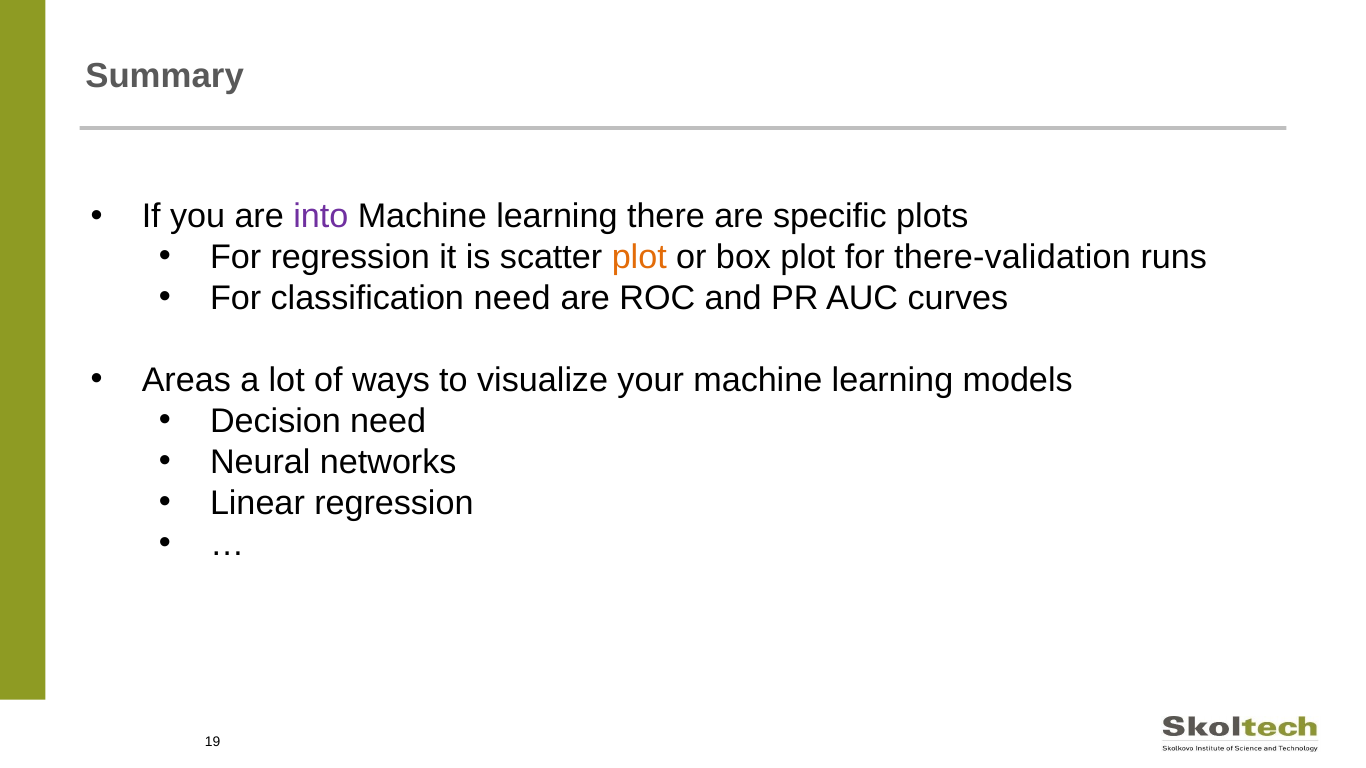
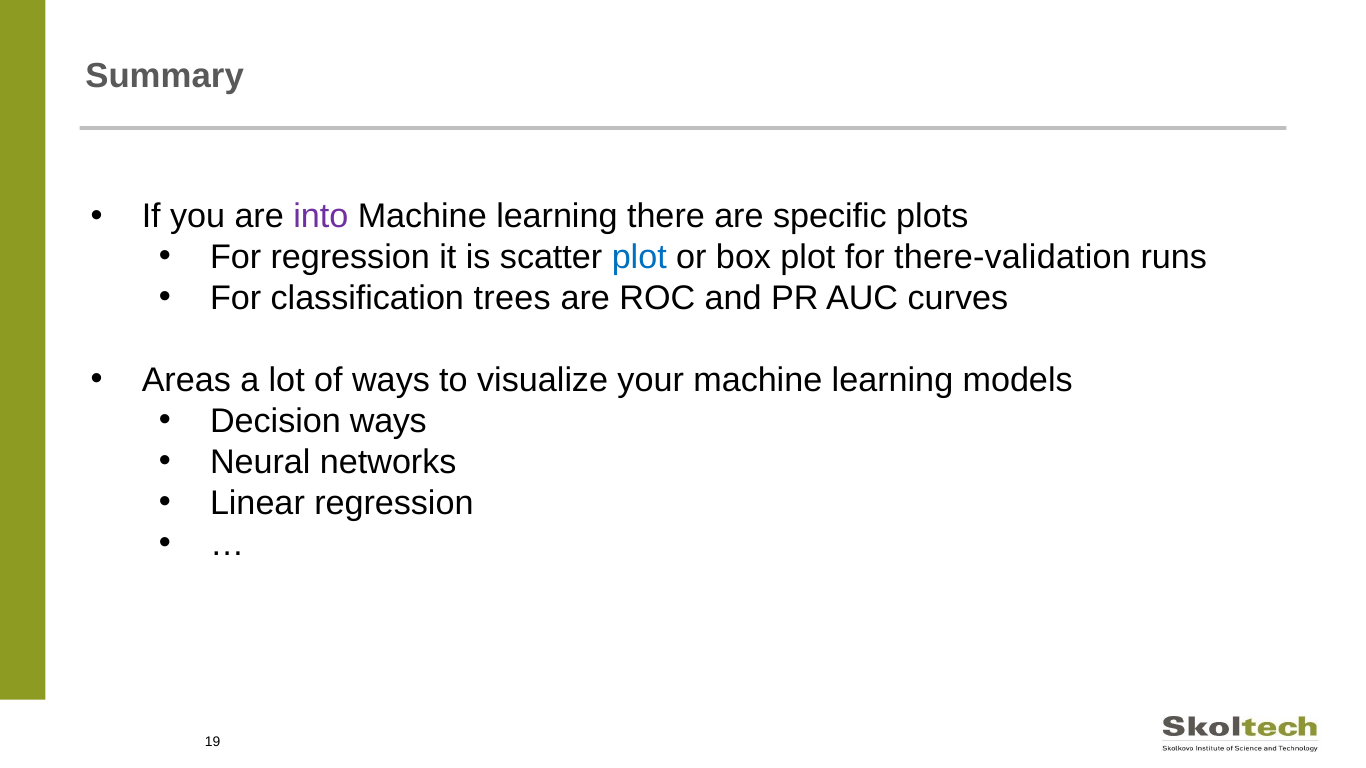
plot colour: orange -> blue (639, 258)
classification need: need -> trees (512, 299)
Decision need: need -> ways (388, 422)
